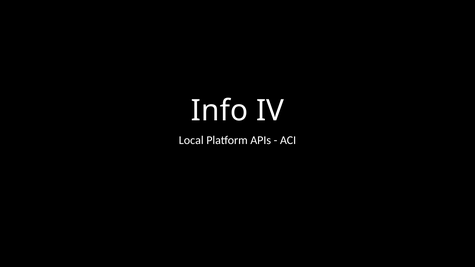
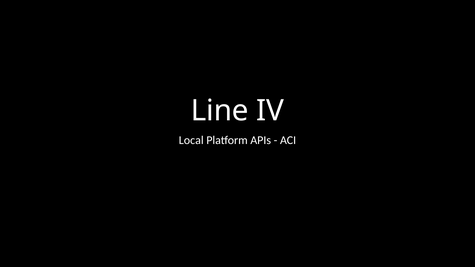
Info: Info -> Line (220, 111)
